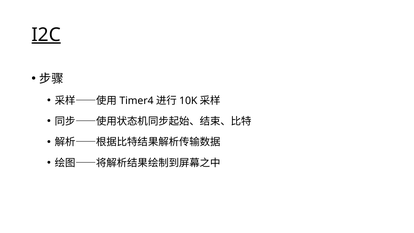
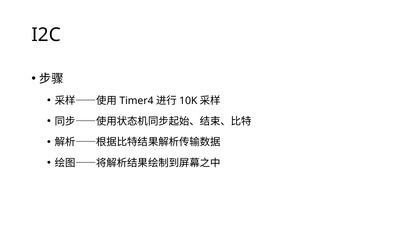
I2C underline: present -> none (46, 35)
